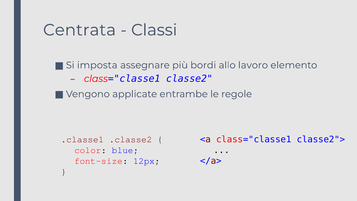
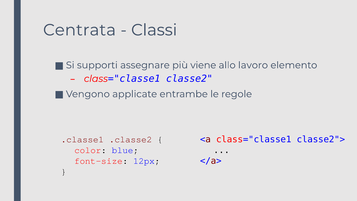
imposta: imposta -> supporti (97, 65)
bordi: bordi -> viene (203, 65)
